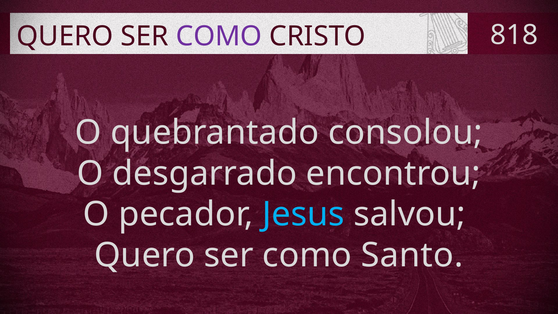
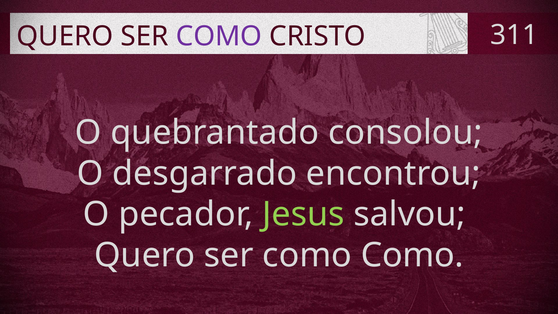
818: 818 -> 311 (514, 35)
Jesus colour: light blue -> light green (303, 214)
como Santo: Santo -> Como (412, 255)
